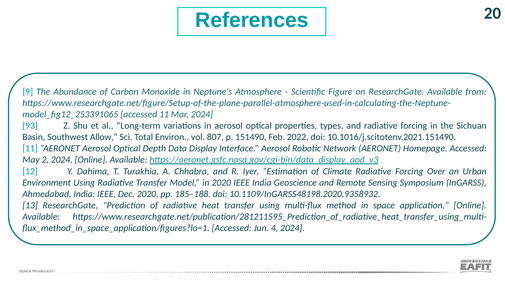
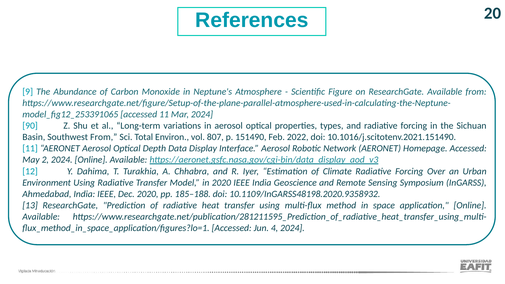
93: 93 -> 90 (30, 126)
Southwest Allow: Allow -> From (104, 137)
